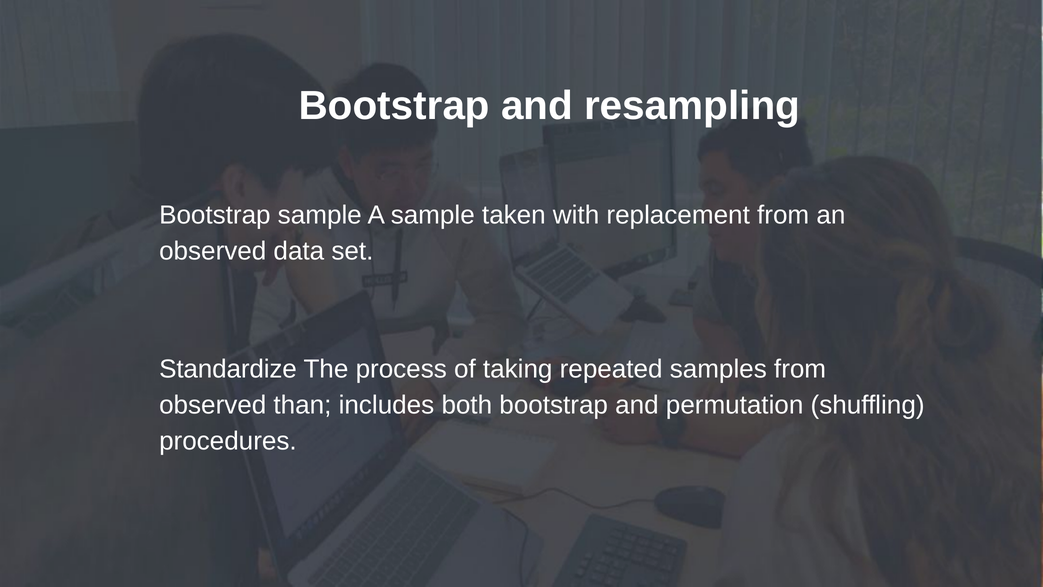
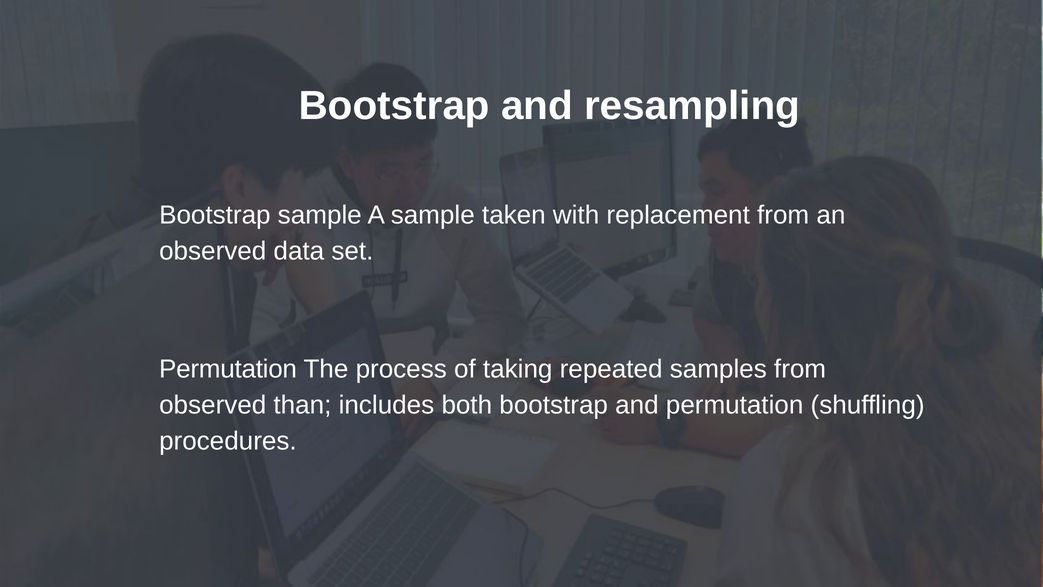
Standardize: Standardize -> Permutation (228, 369)
